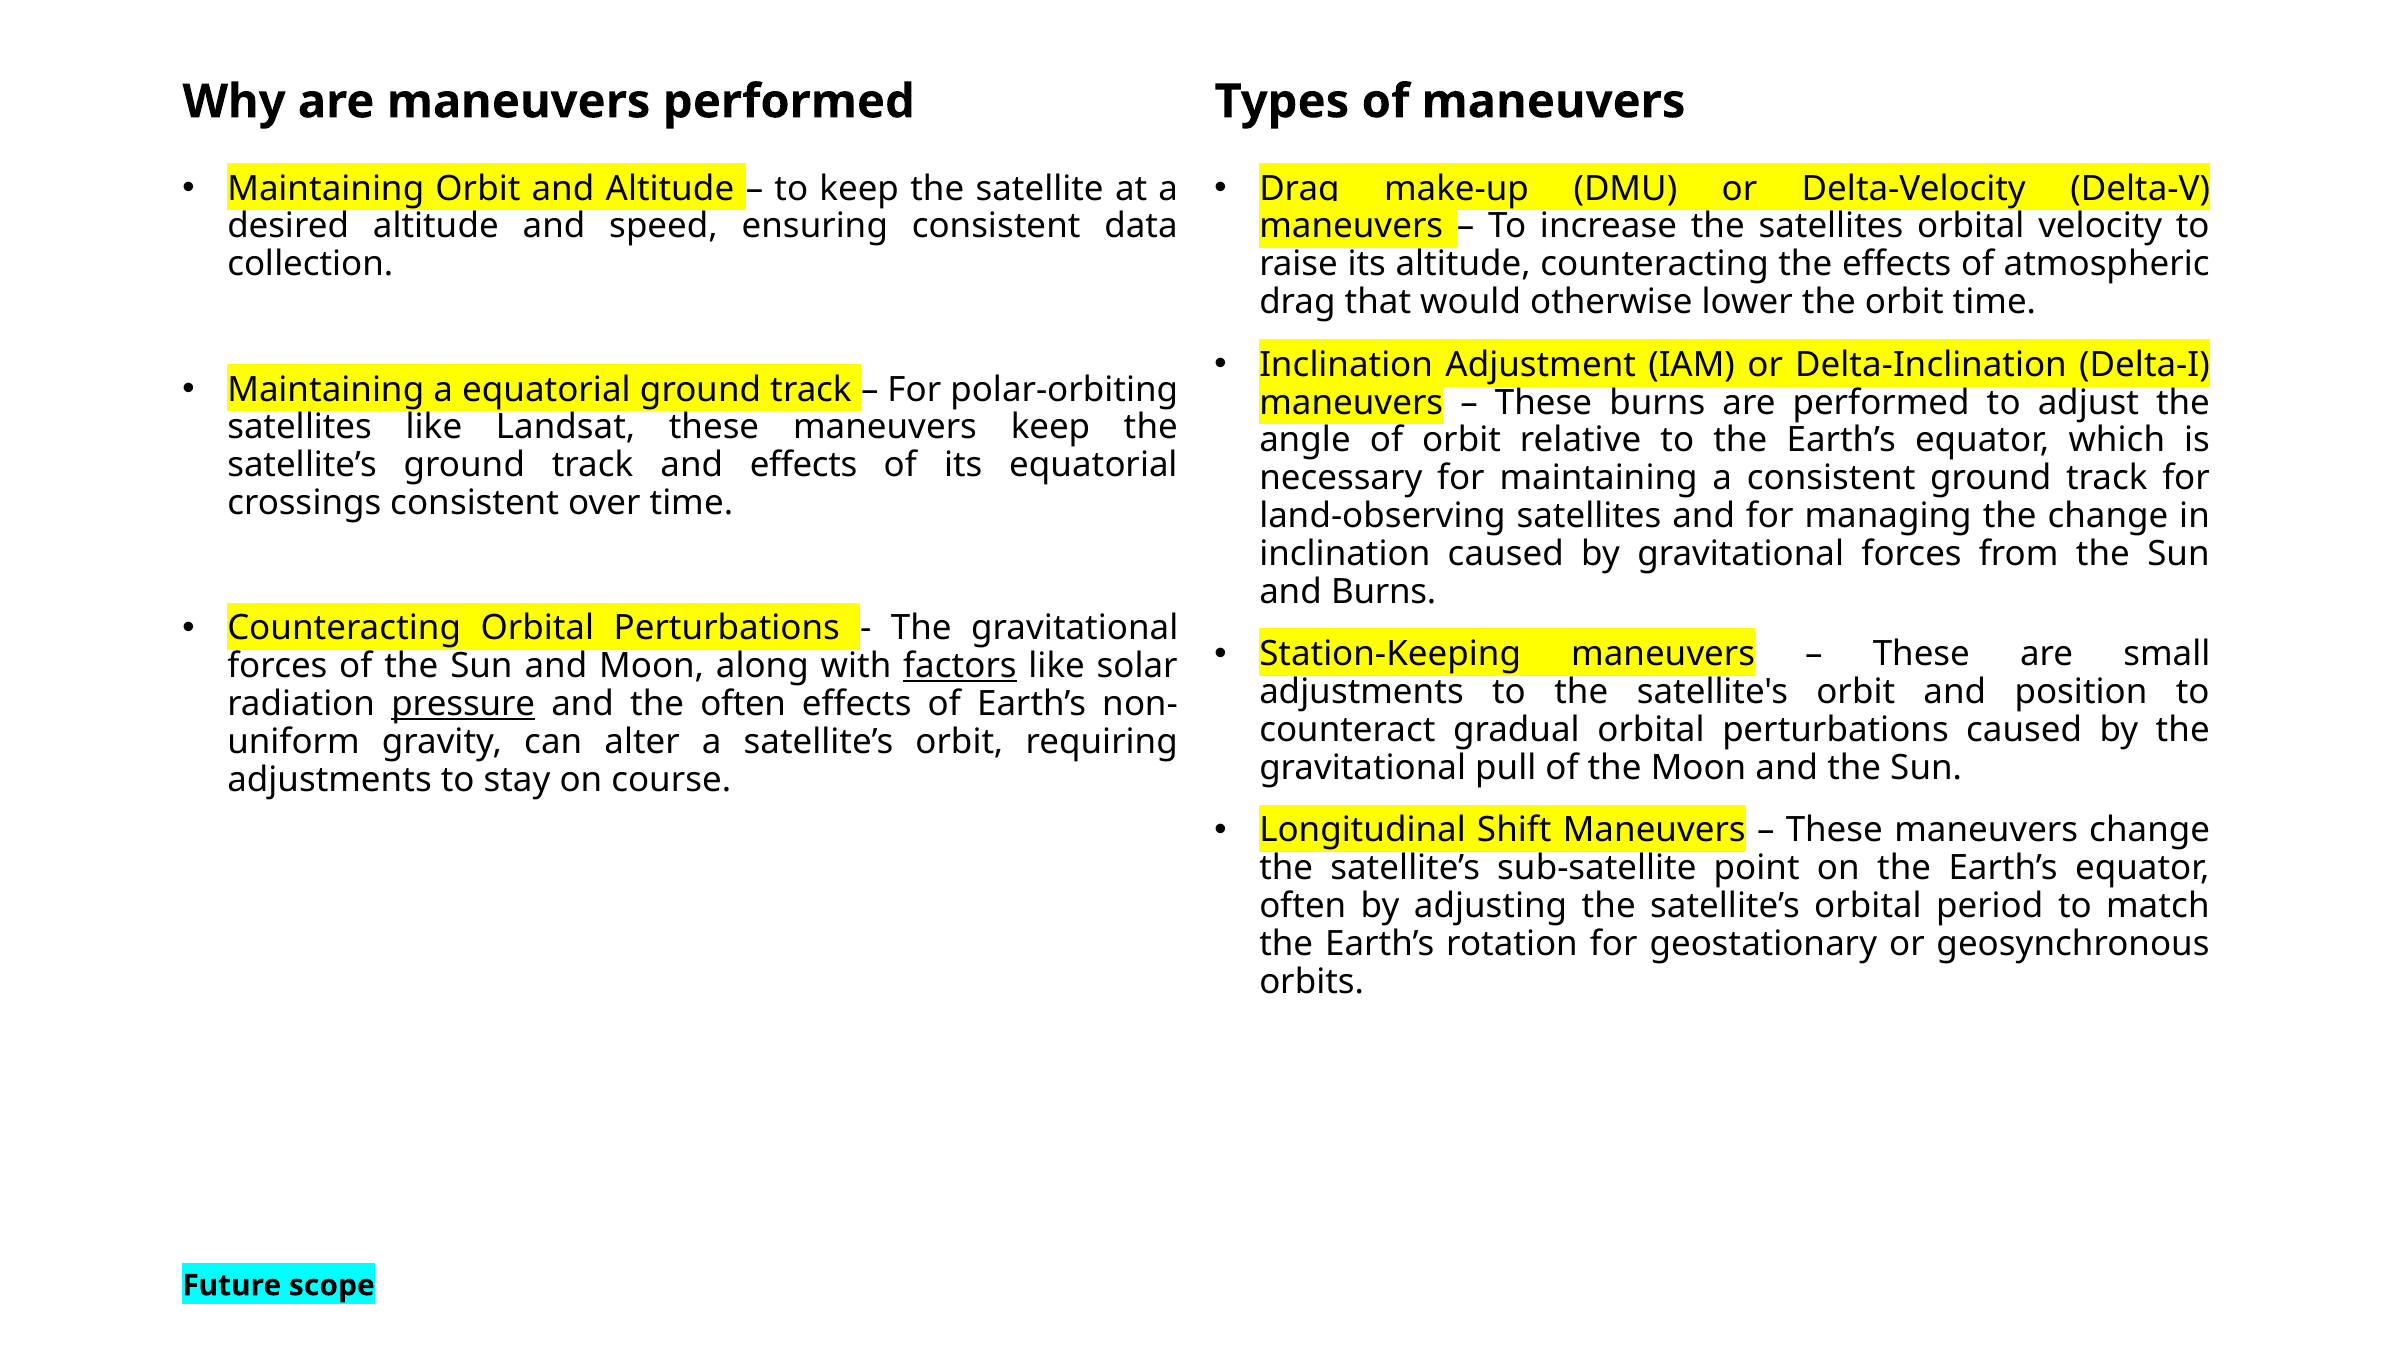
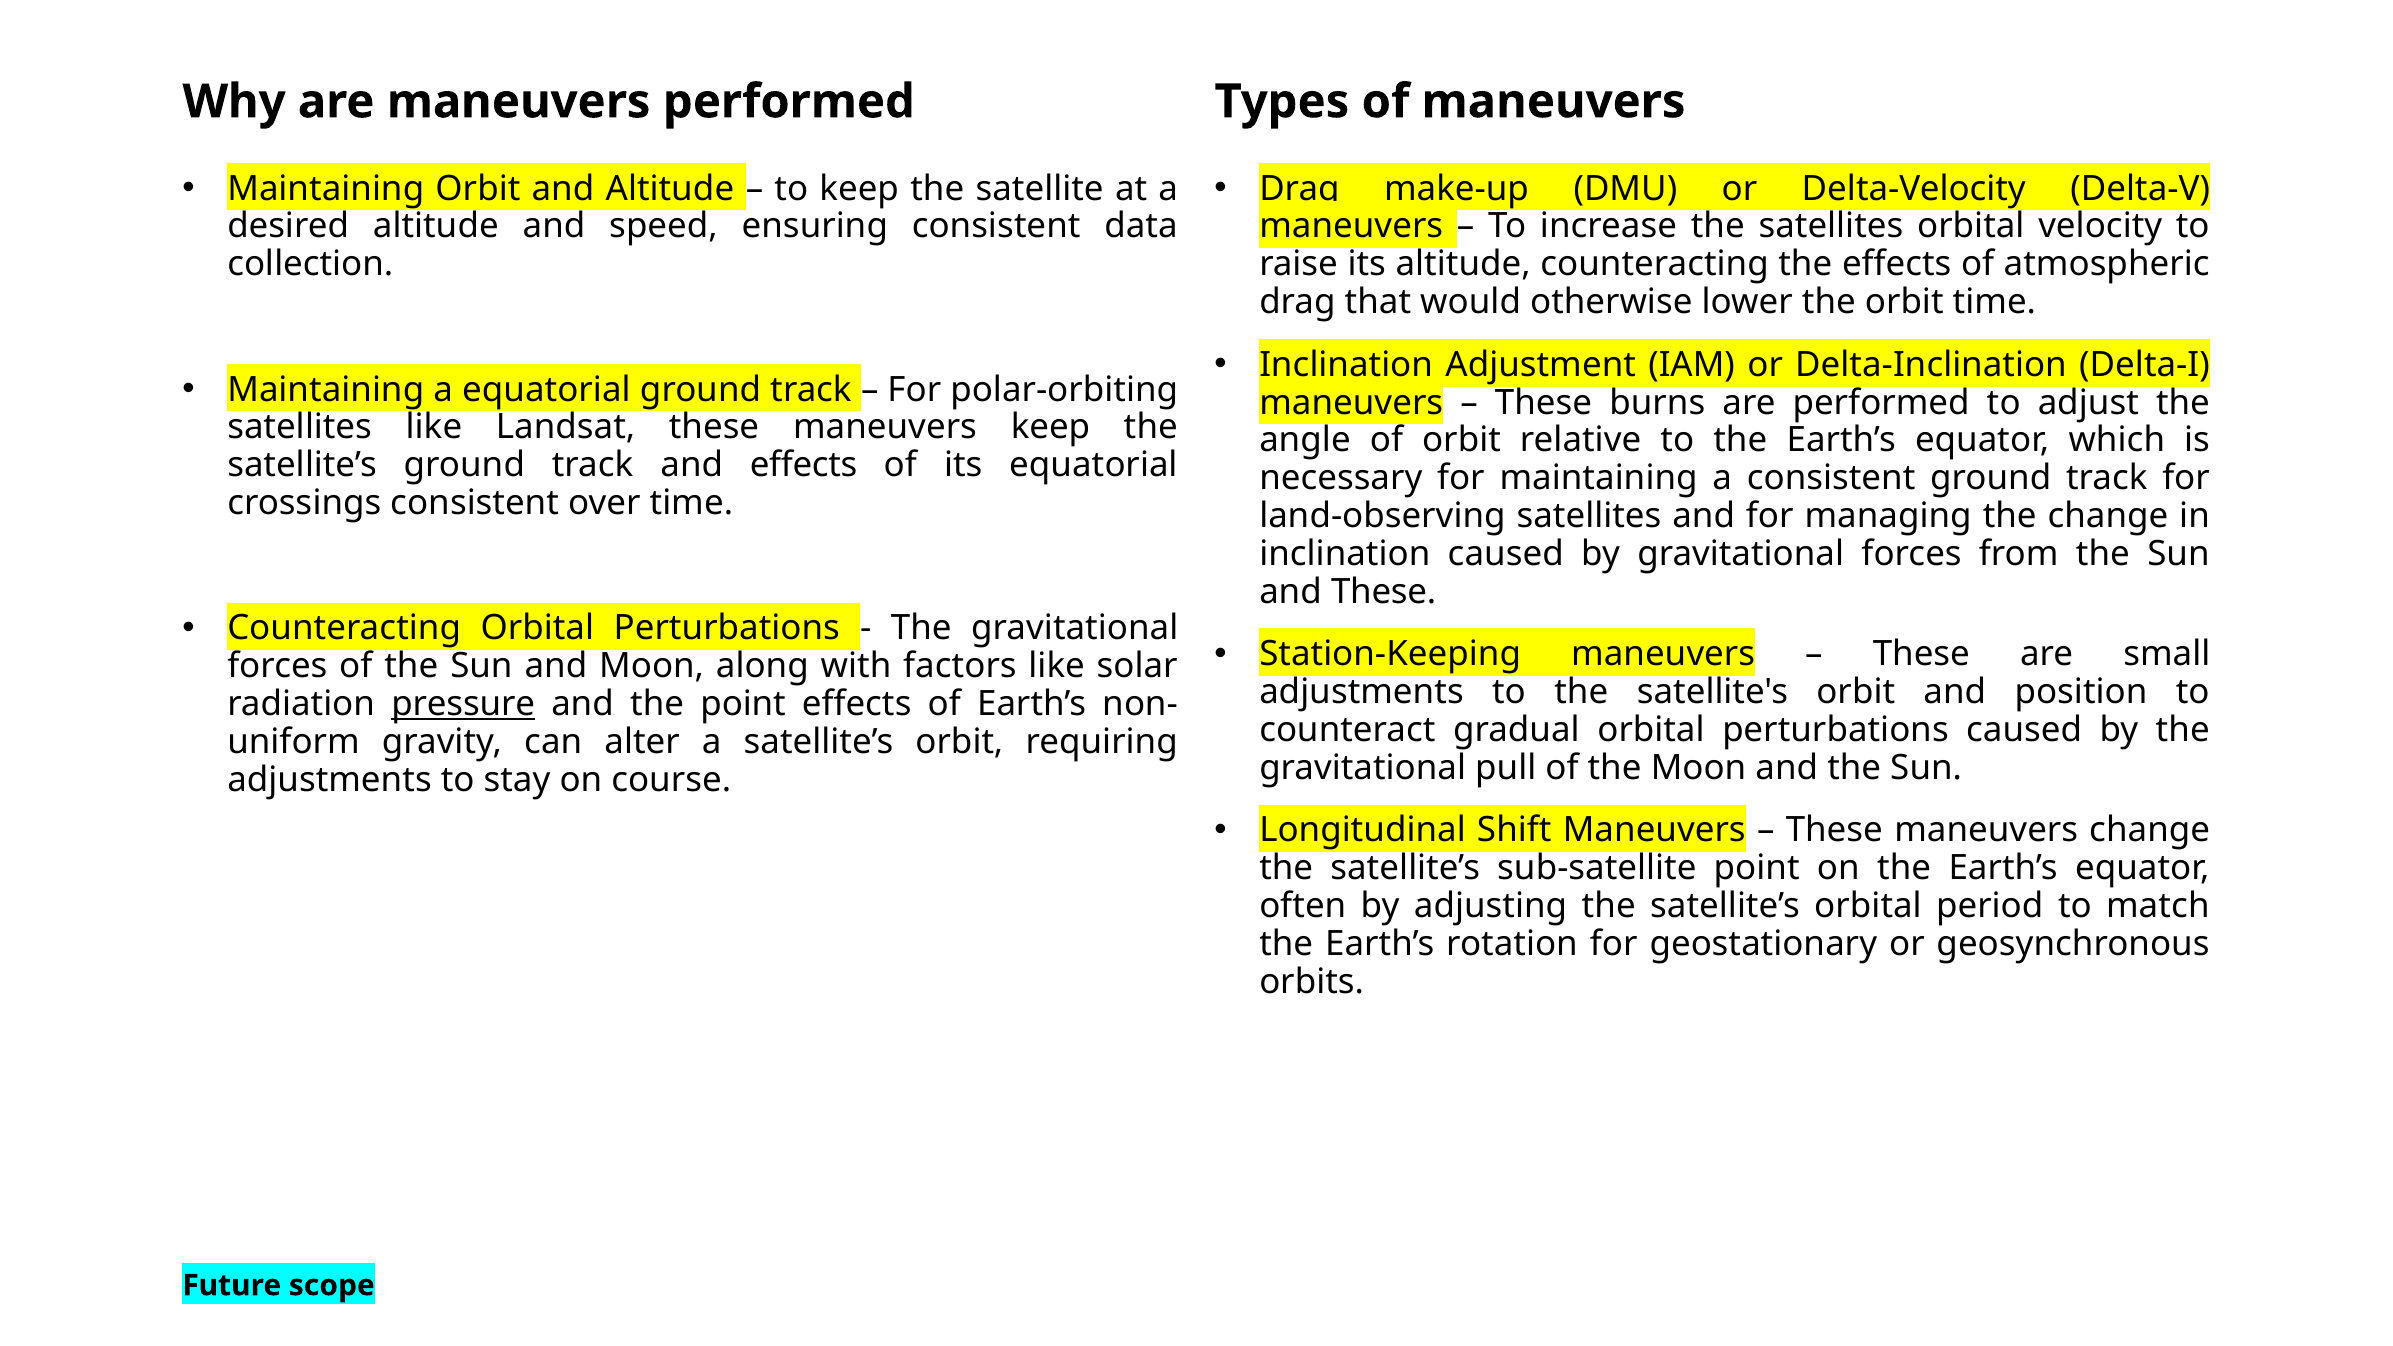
and Burns: Burns -> These (1384, 592)
factors underline: present -> none (960, 666)
the often: often -> point (743, 704)
